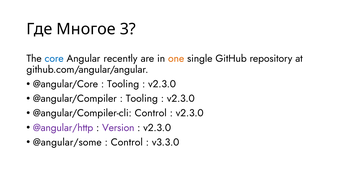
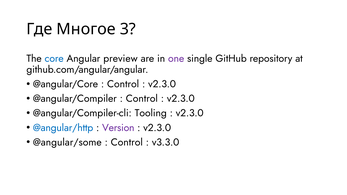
recently: recently -> preview (120, 59)
one colour: orange -> purple (176, 59)
Tooling: Tooling -> Control (123, 84)
Tooling: Tooling -> Control (142, 99)
@angular/Compiler-cli Control: Control -> Tooling (151, 113)
@angular/http colour: purple -> blue (63, 128)
